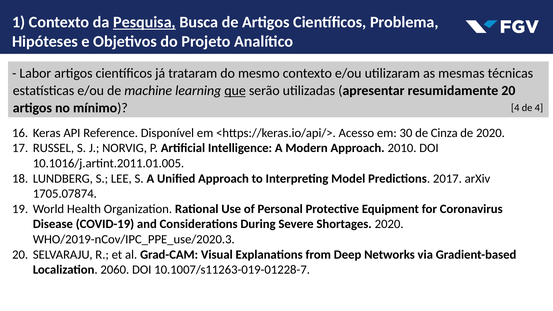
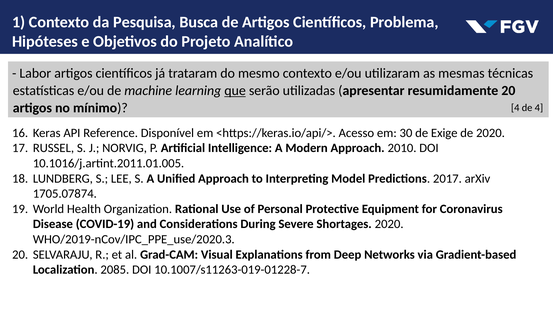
Pesquisa underline: present -> none (144, 22)
Cinza: Cinza -> Exige (444, 133)
2060: 2060 -> 2085 (115, 270)
